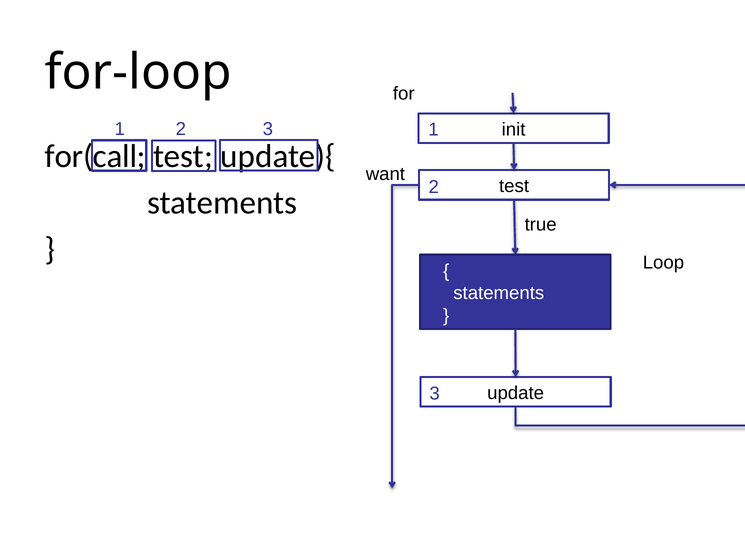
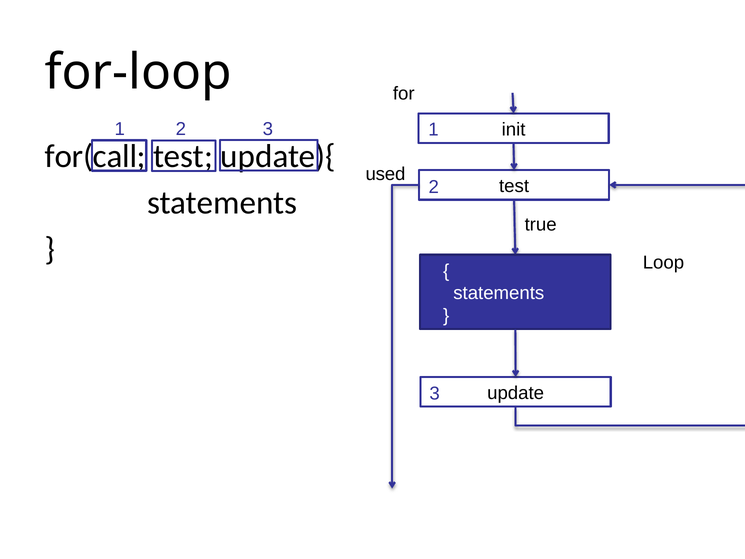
want: want -> used (385, 174)
